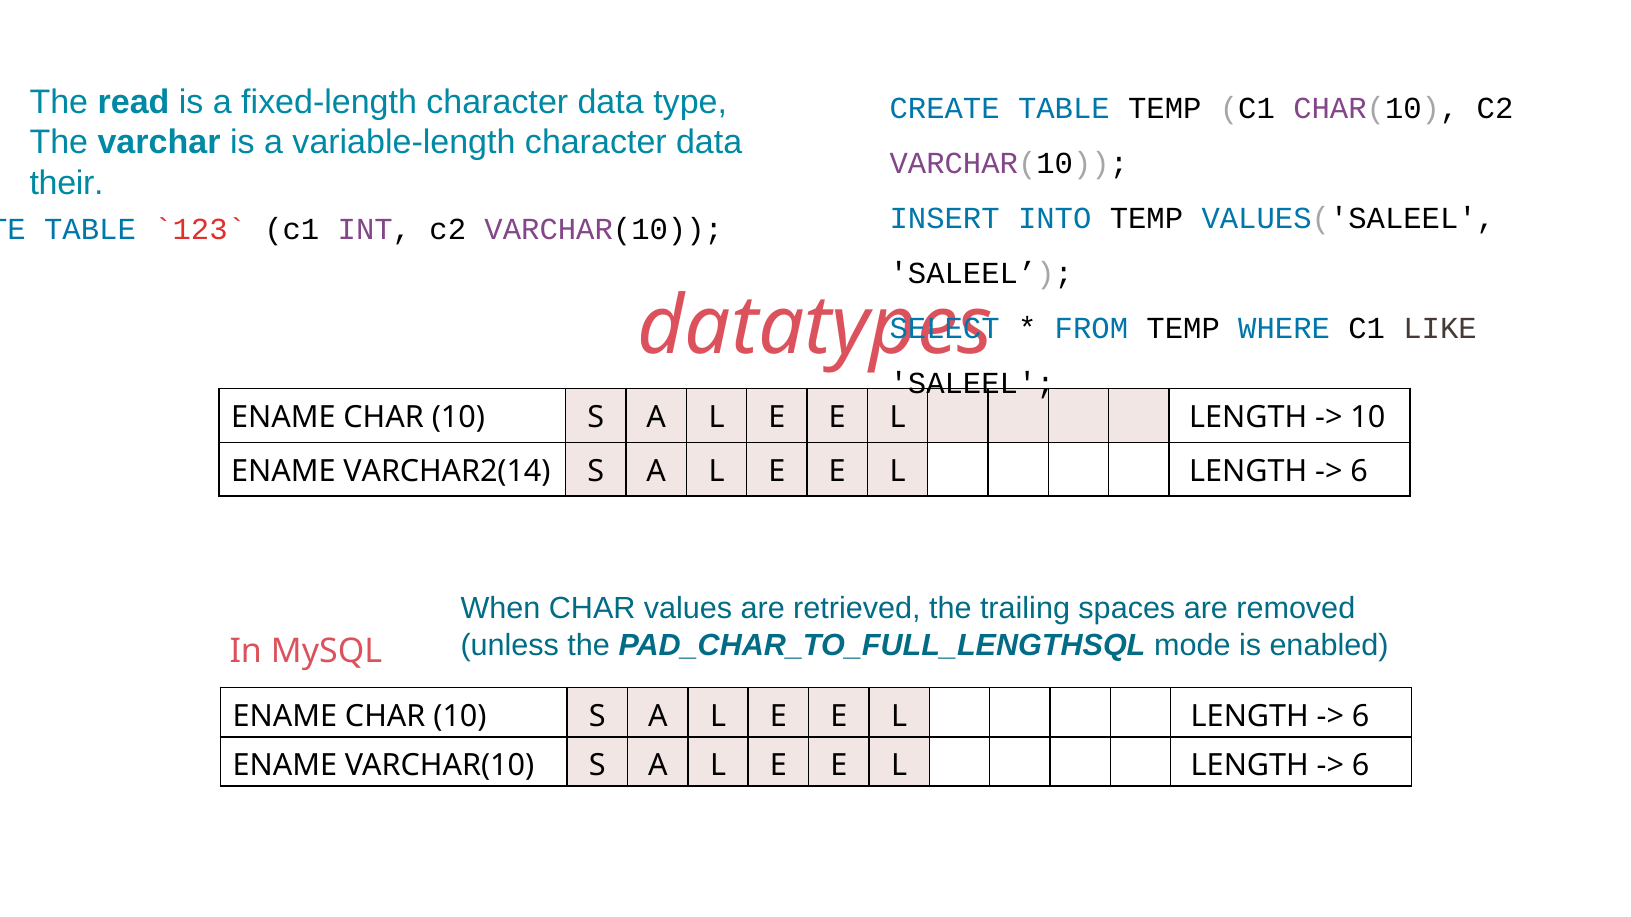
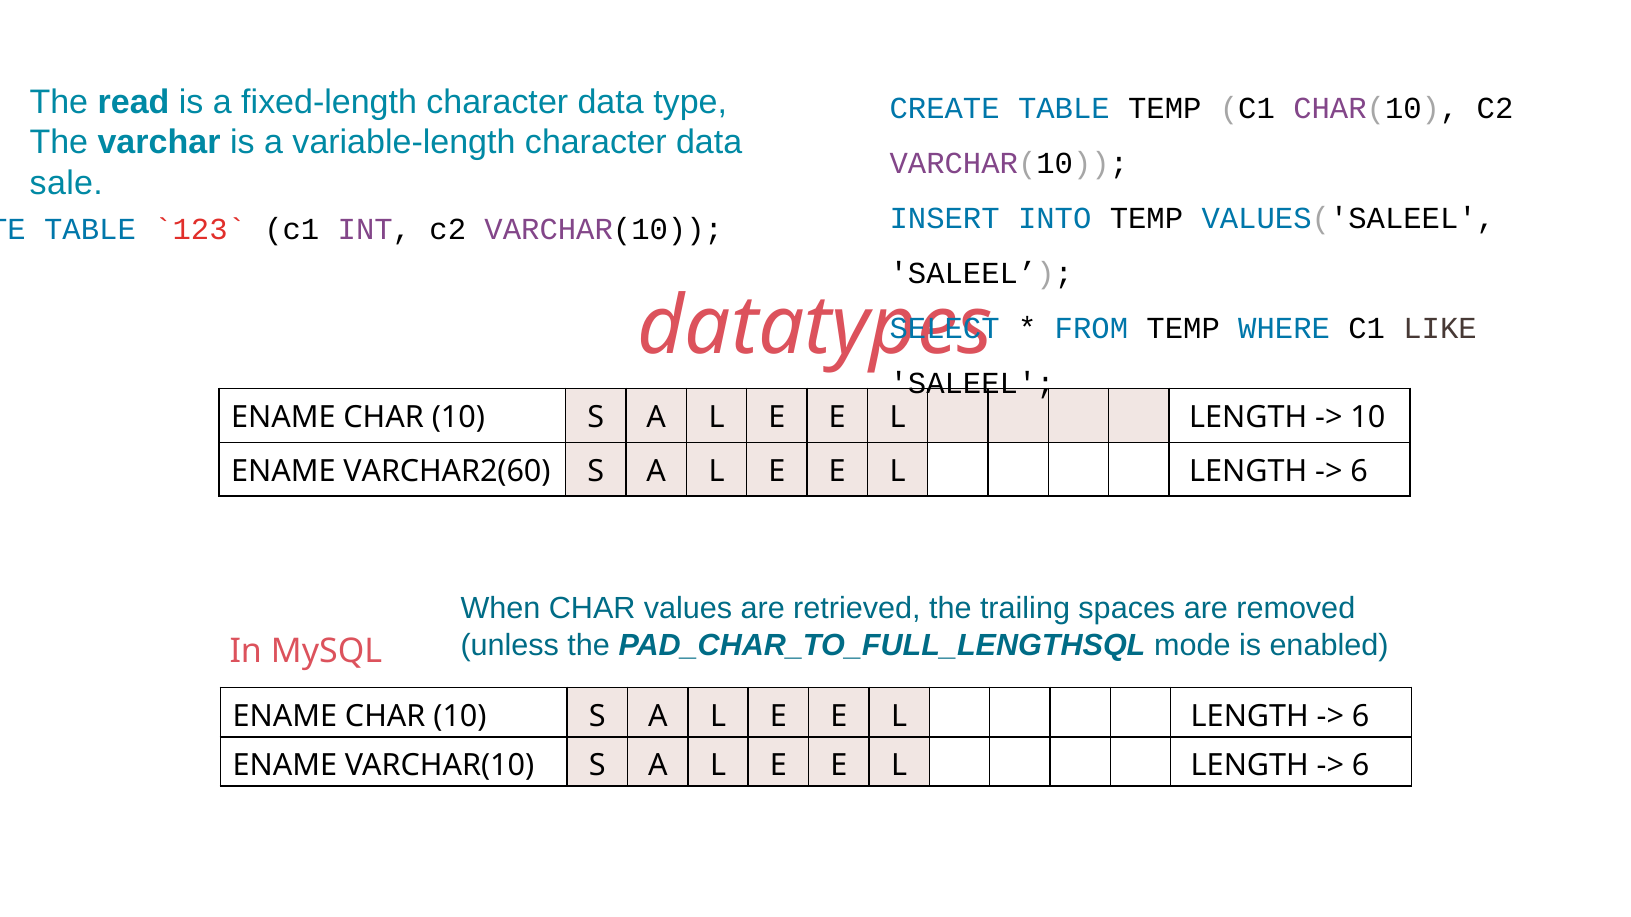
their: their -> sale (66, 183)
VARCHAR2(14: VARCHAR2(14 -> VARCHAR2(60 (447, 471)
